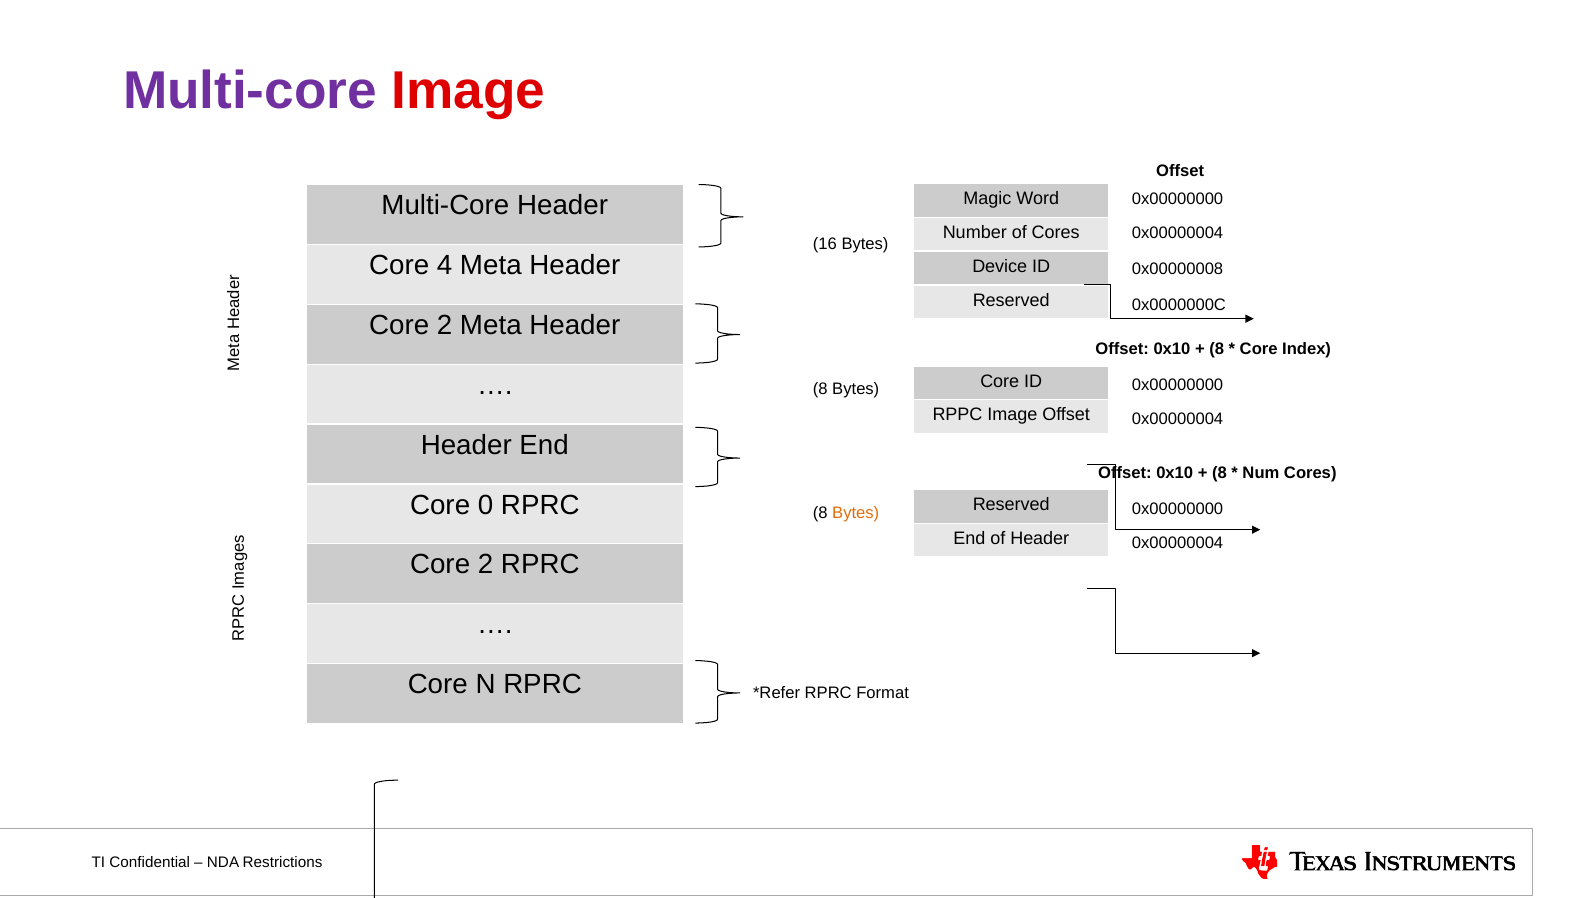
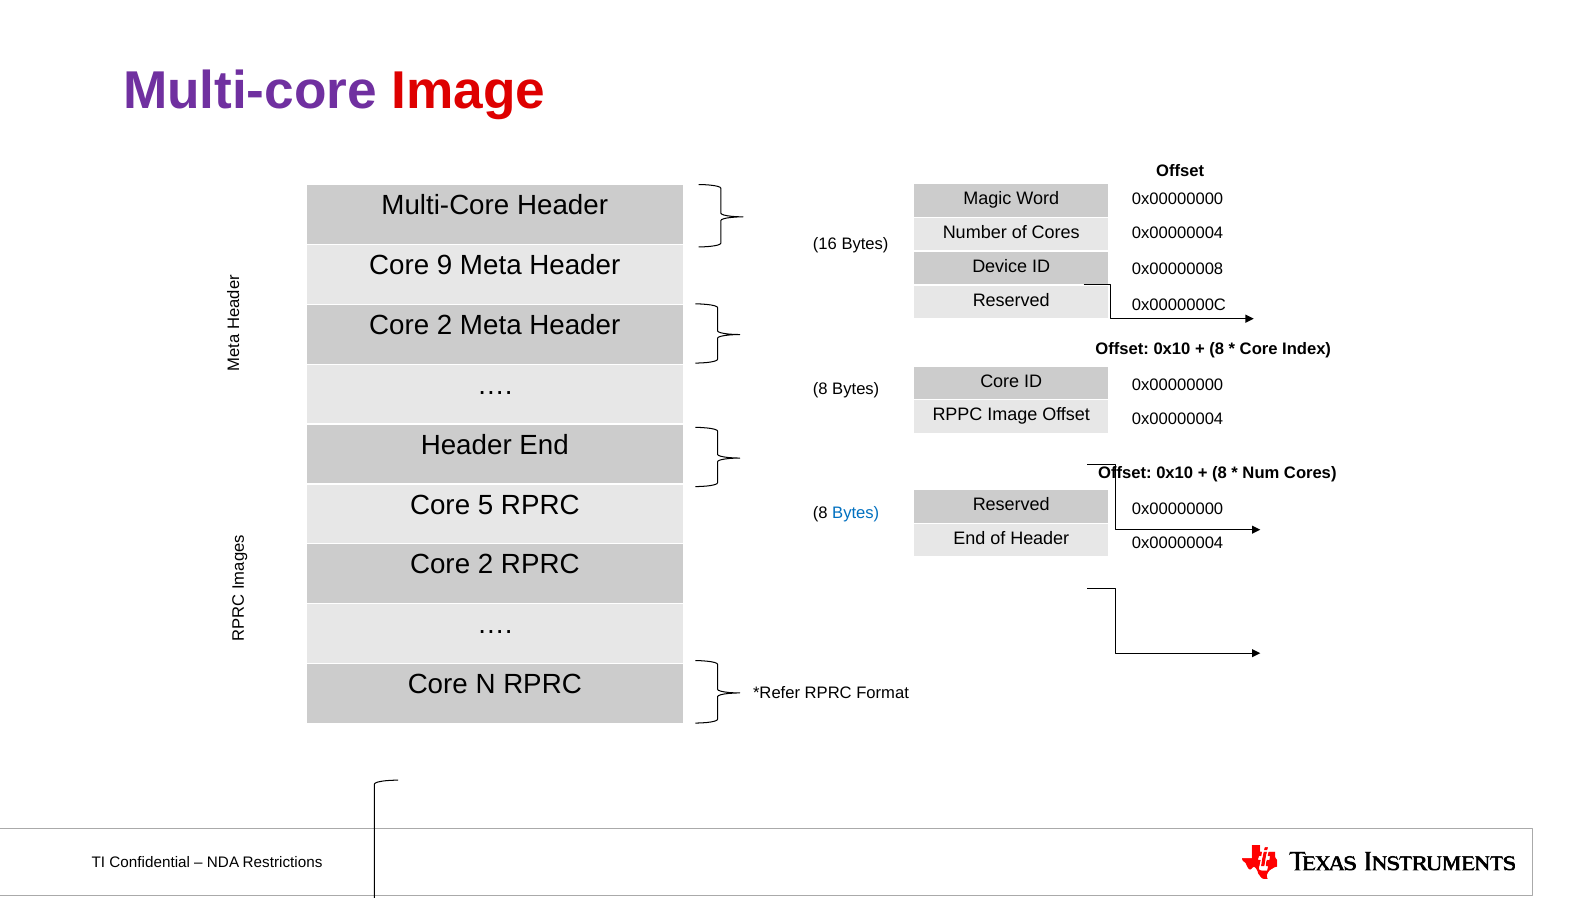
4: 4 -> 9 (445, 265)
0: 0 -> 5 (486, 505)
Bytes colour: orange -> blue (856, 512)
